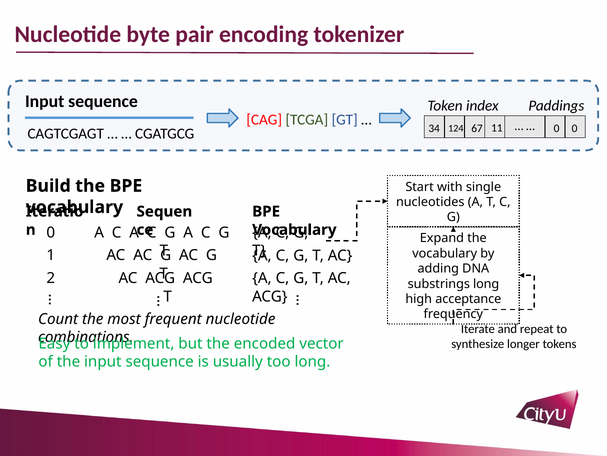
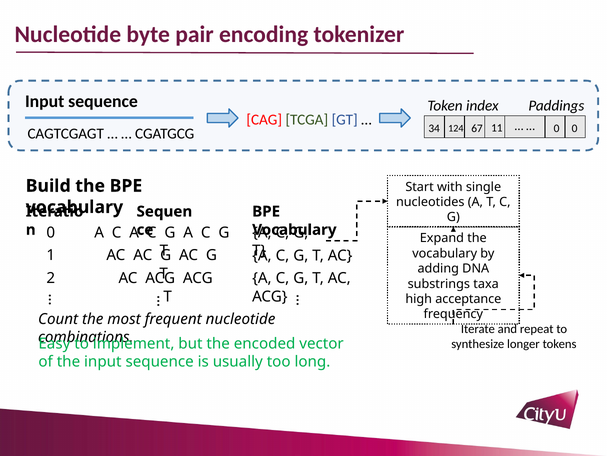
substrings long: long -> taxa (486, 283)
